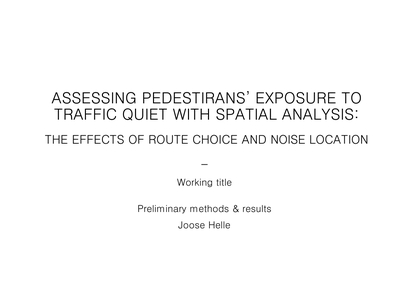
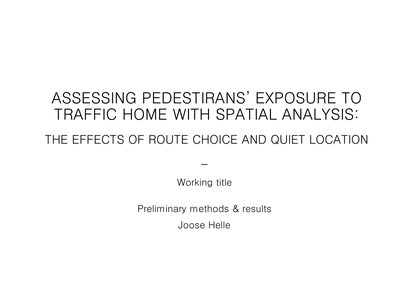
QUIET: QUIET -> HOME (145, 115)
NOISE: NOISE -> QUIET (288, 140)
